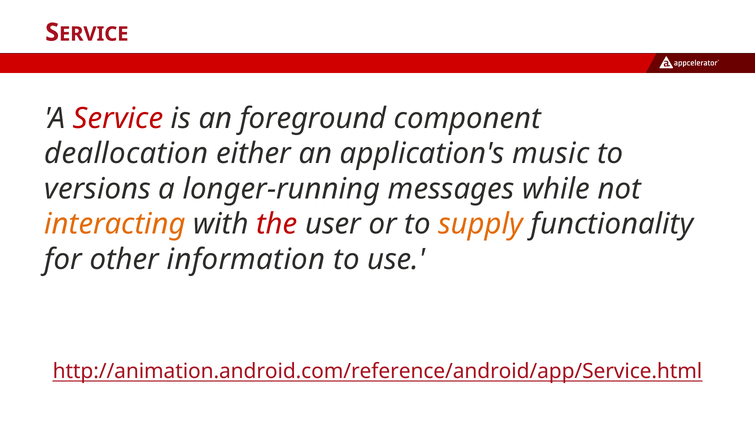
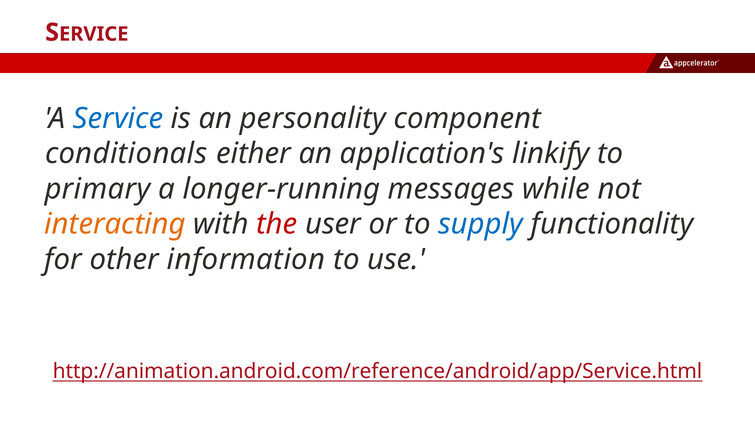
Service colour: red -> blue (118, 118)
foreground: foreground -> personality (313, 118)
deallocation: deallocation -> conditionals (126, 154)
music: music -> linkify (551, 154)
versions: versions -> primary (98, 189)
supply colour: orange -> blue (481, 224)
